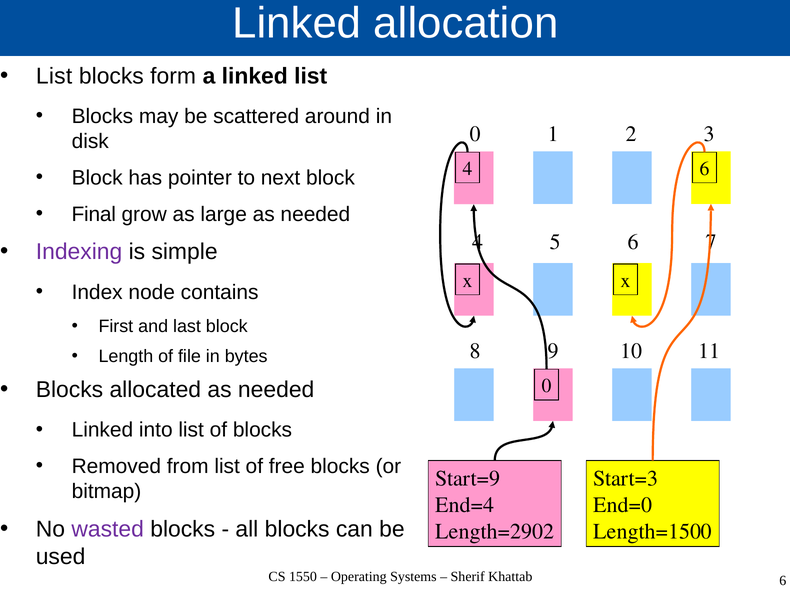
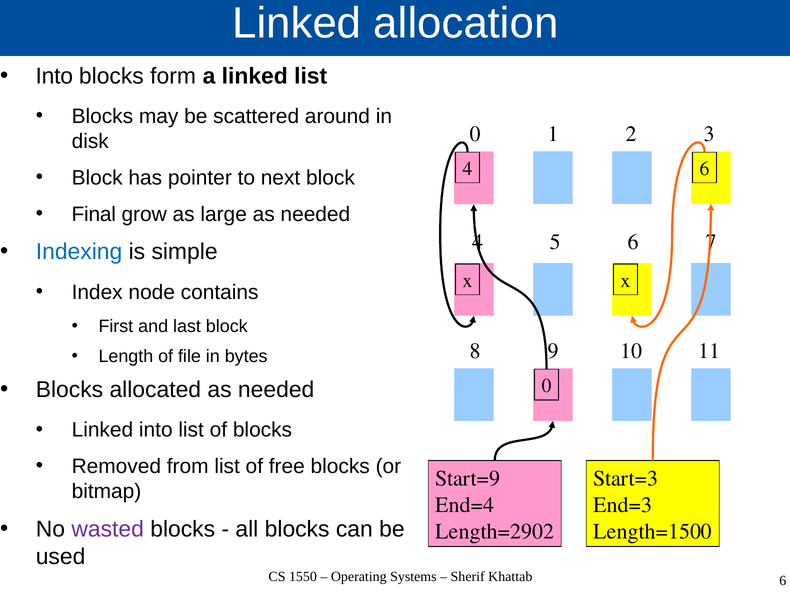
List: List -> Into (54, 76)
Indexing colour: purple -> blue (79, 252)
End=0: End=0 -> End=3 (623, 505)
